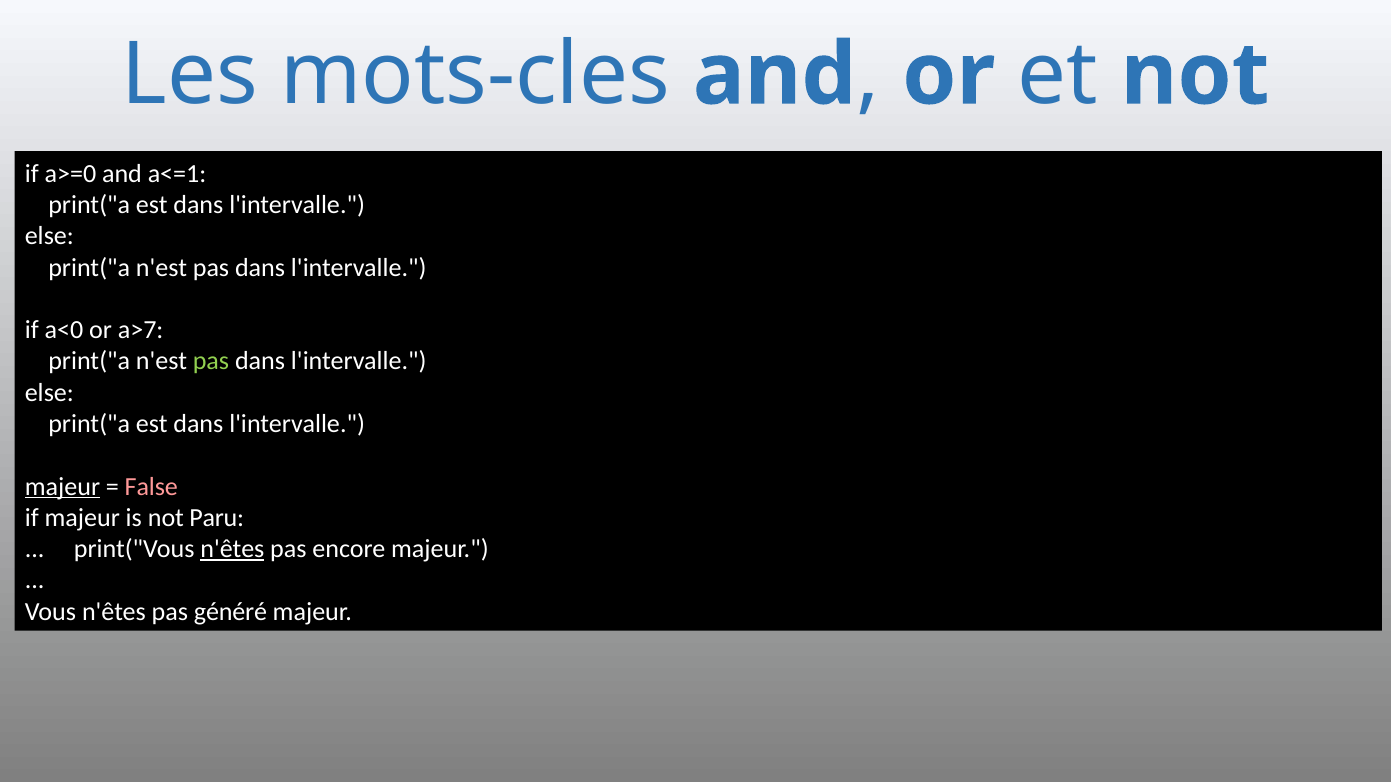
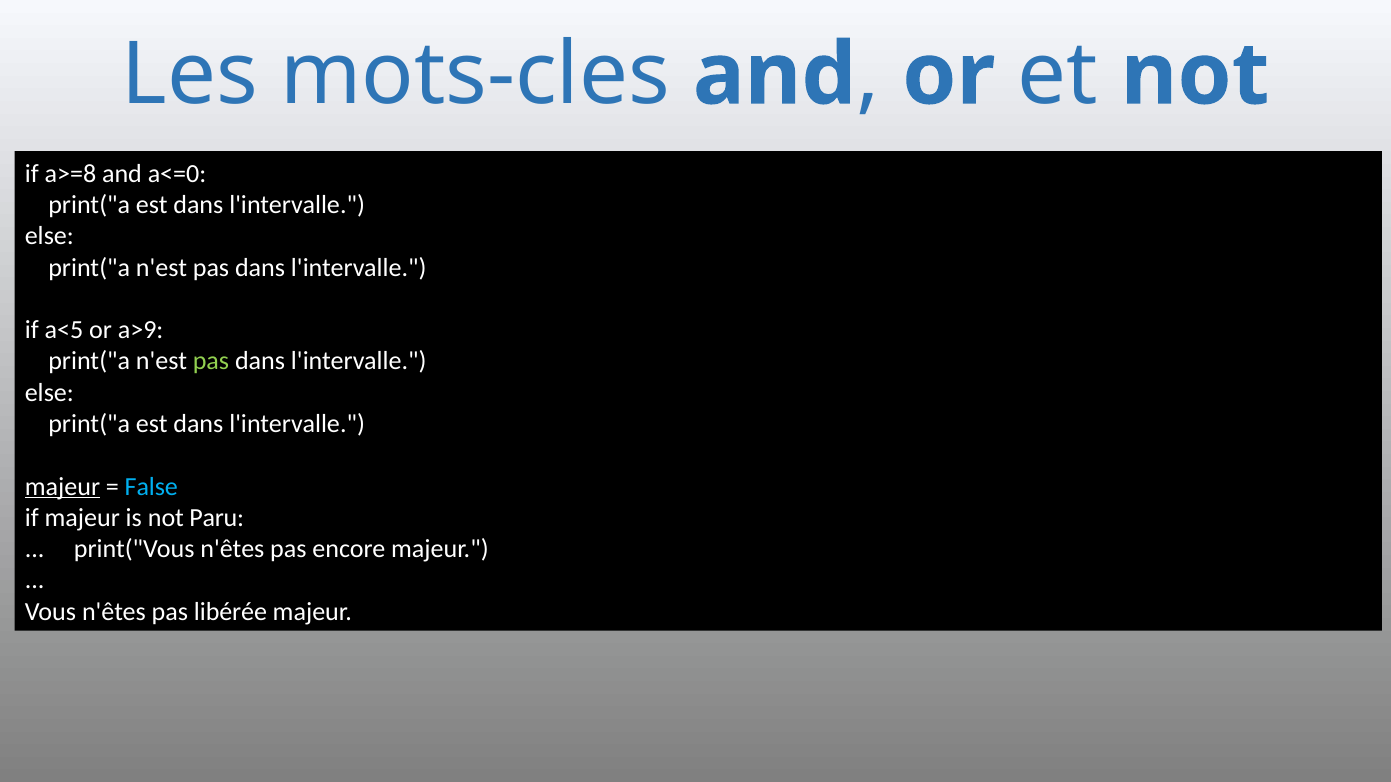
a>=0: a>=0 -> a>=8 (70, 174)
a<=1: a<=1 -> a<=0 (177, 174)
a<0: a<0 -> a<5 (64, 330)
a>7: a>7 -> a>9 (141, 330)
False colour: pink -> light blue (151, 487)
n'êtes underline: present -> none (232, 549)
généré: généré -> libérée (231, 612)
